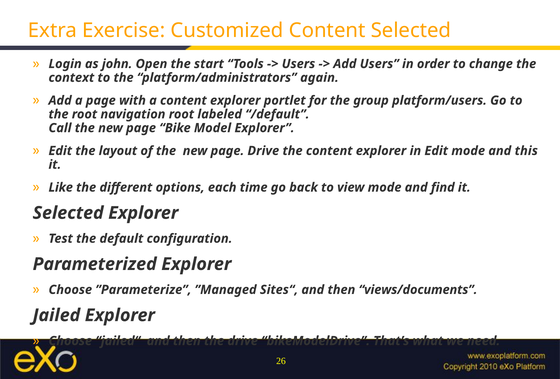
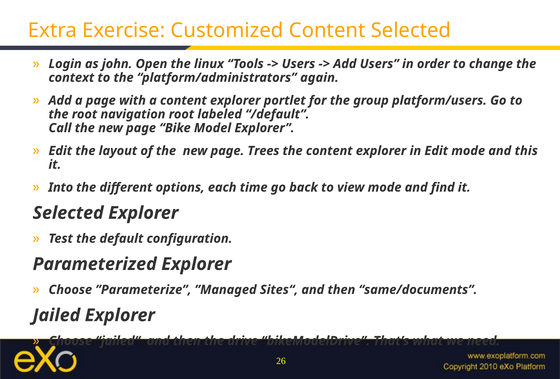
start: start -> linux (209, 64)
page Drive: Drive -> Trees (263, 151)
Like: Like -> Into (61, 188)
views/documents: views/documents -> same/documents (418, 290)
